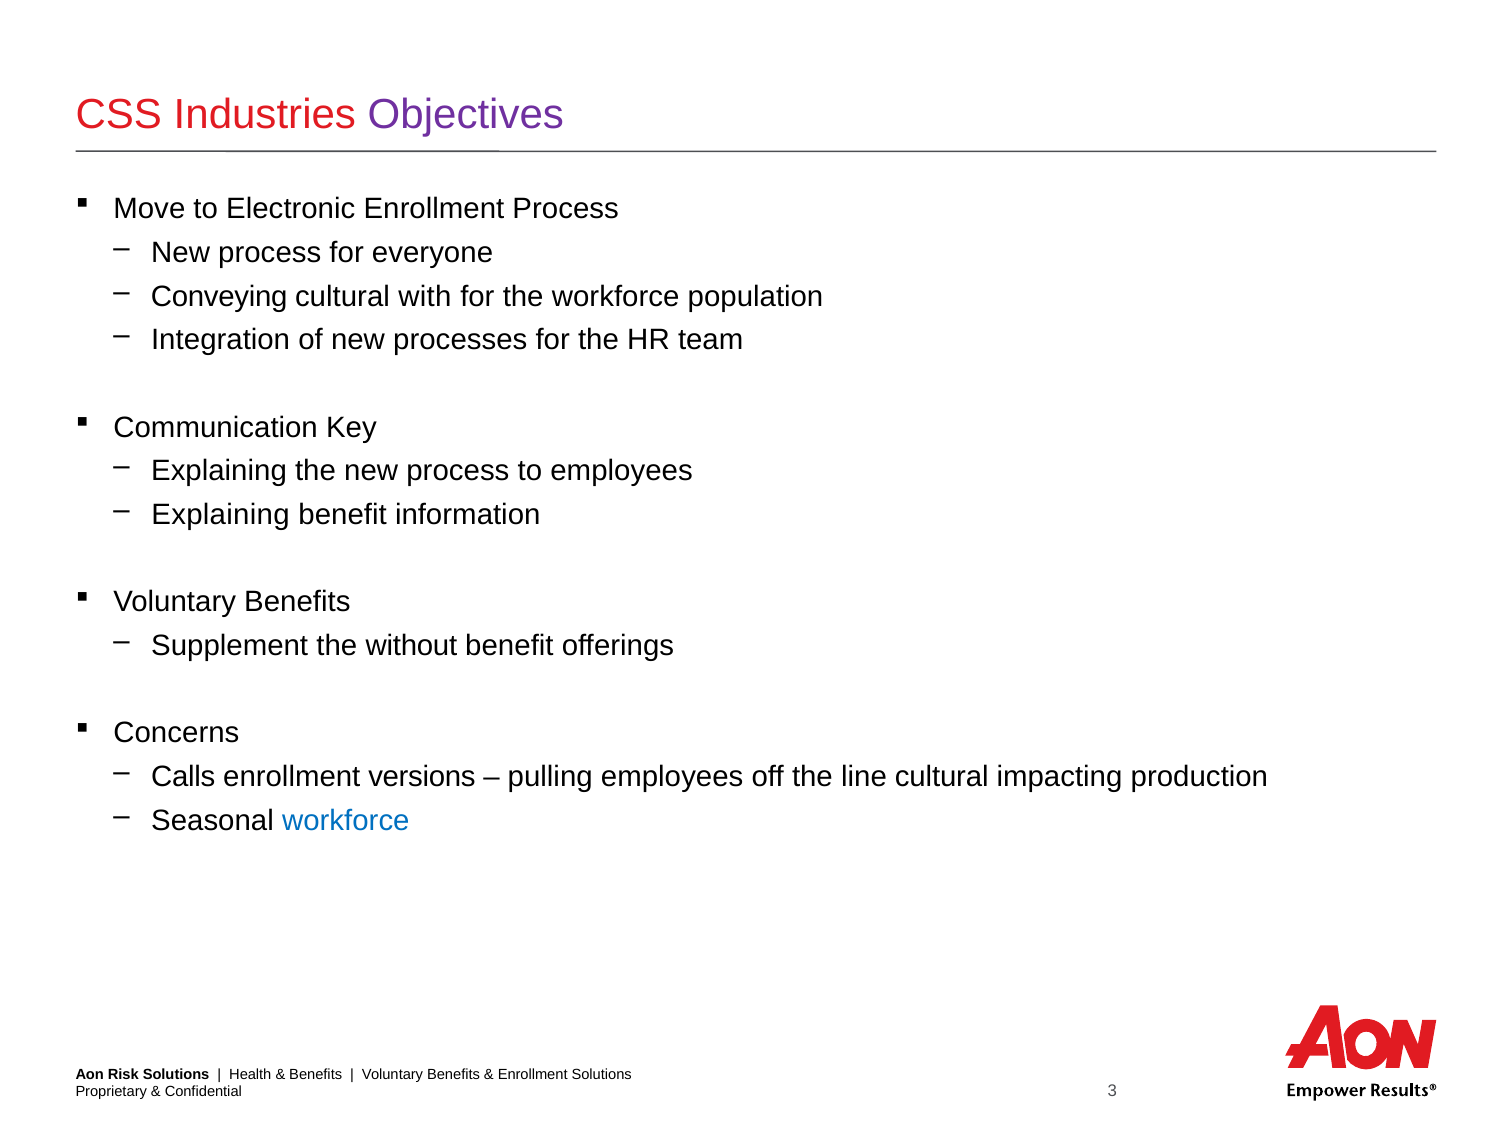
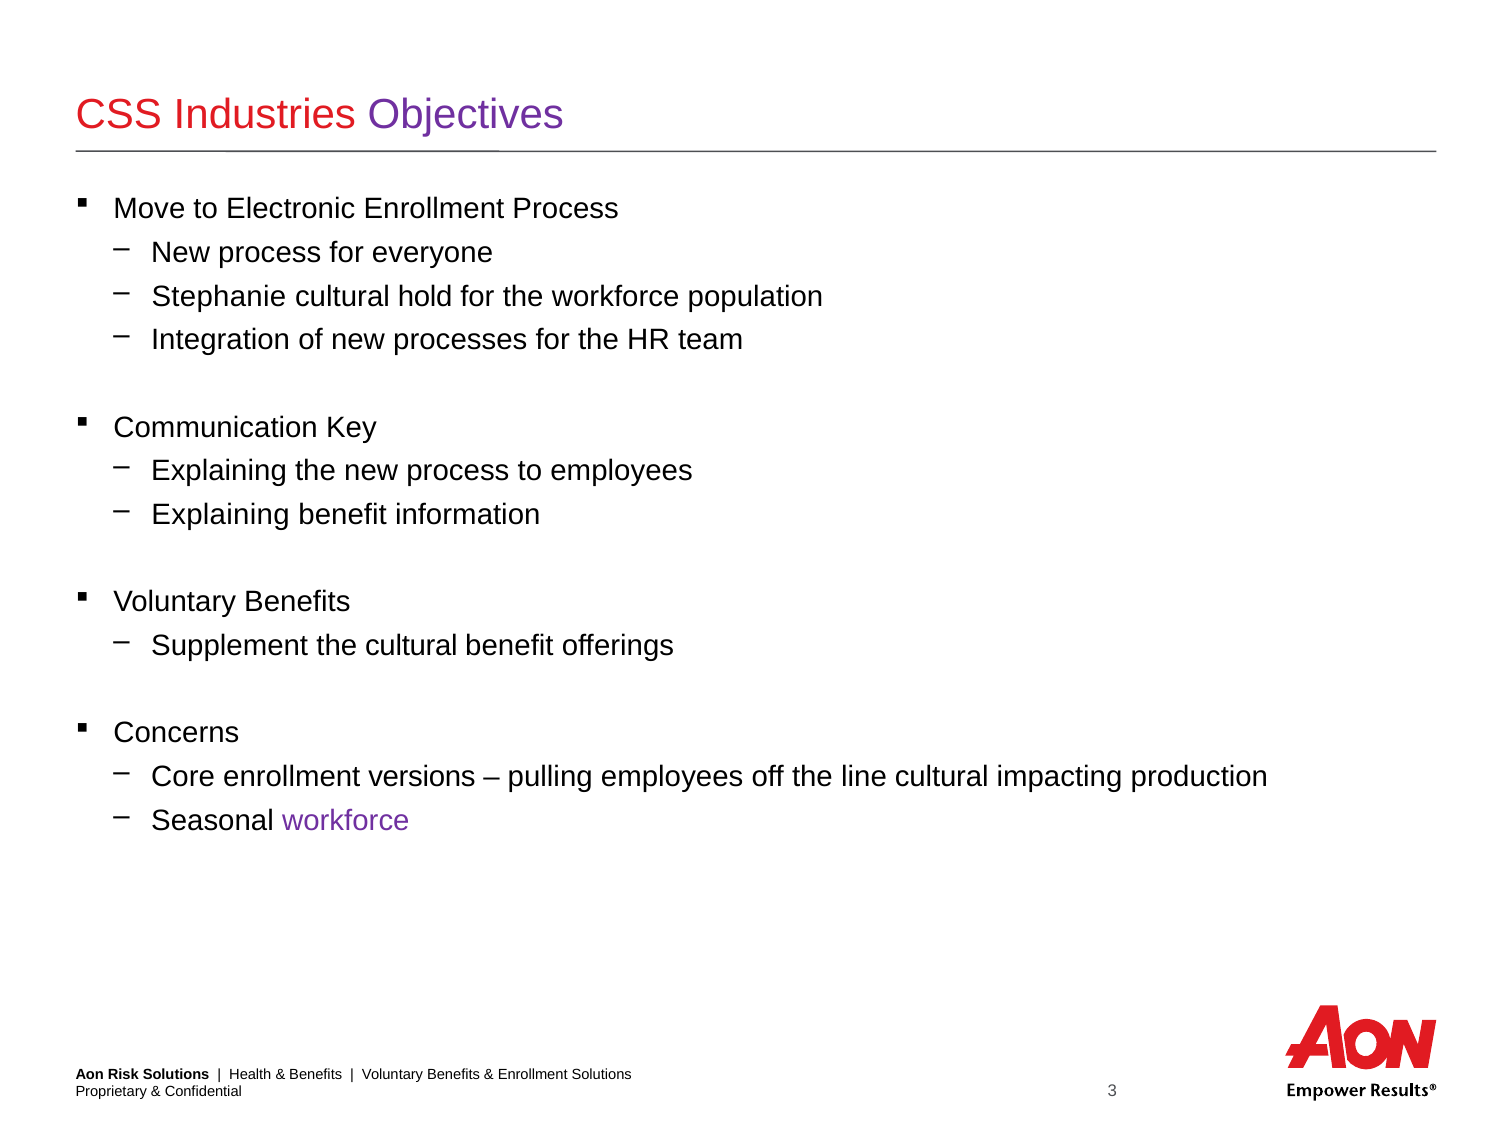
Conveying: Conveying -> Stephanie (219, 296)
with: with -> hold (425, 296)
the without: without -> cultural (411, 646)
Calls: Calls -> Core (183, 777)
workforce colour: blue -> purple (346, 821)
